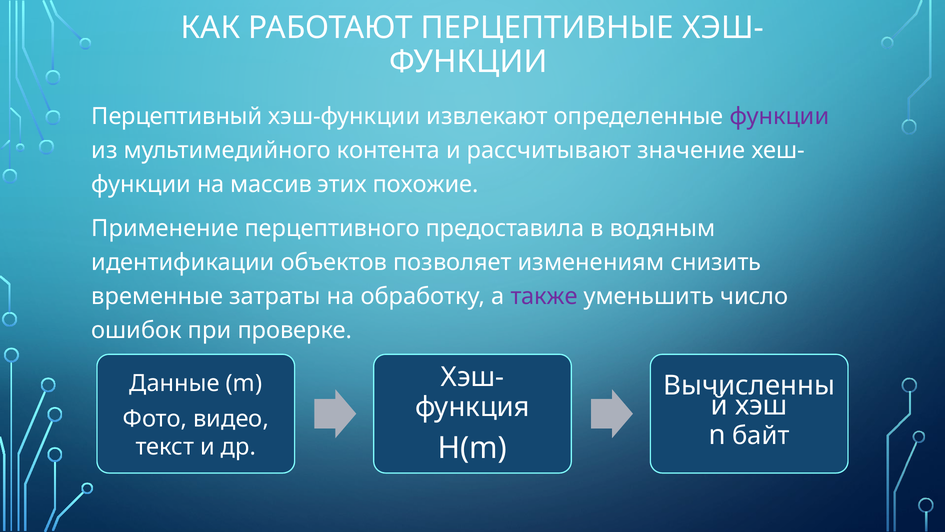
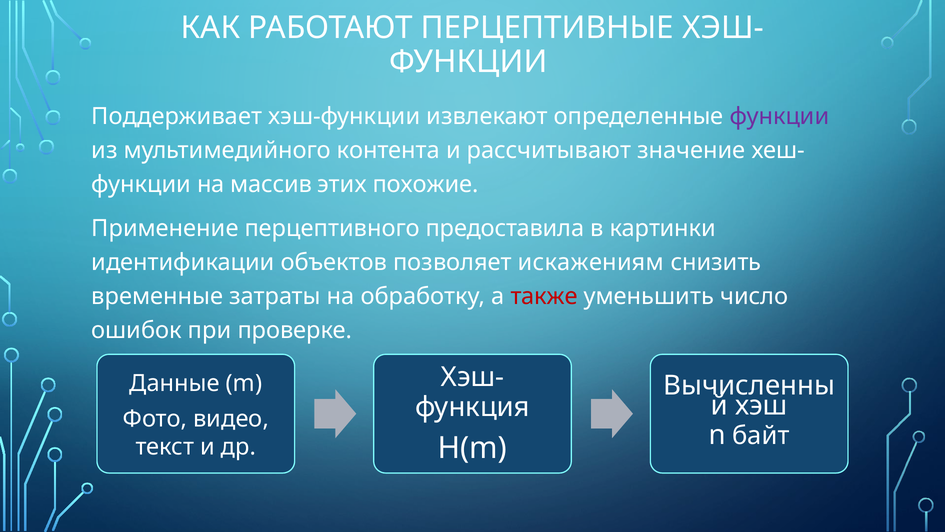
Перцептивный: Перцептивный -> Поддерживает (177, 116)
водяным: водяным -> картинки (663, 228)
изменениям: изменениям -> искажениям (591, 262)
также colour: purple -> red (544, 296)
